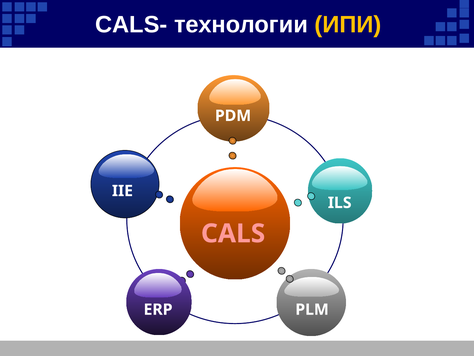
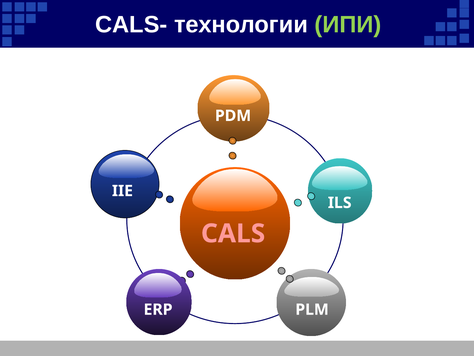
ИПИ colour: yellow -> light green (348, 25)
